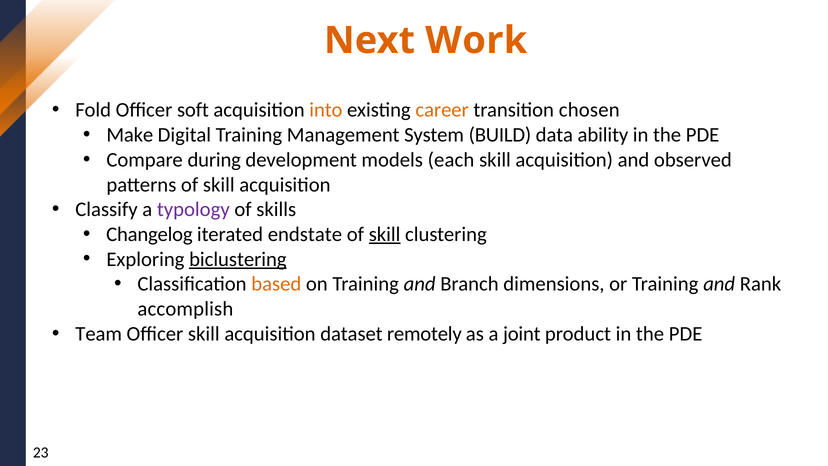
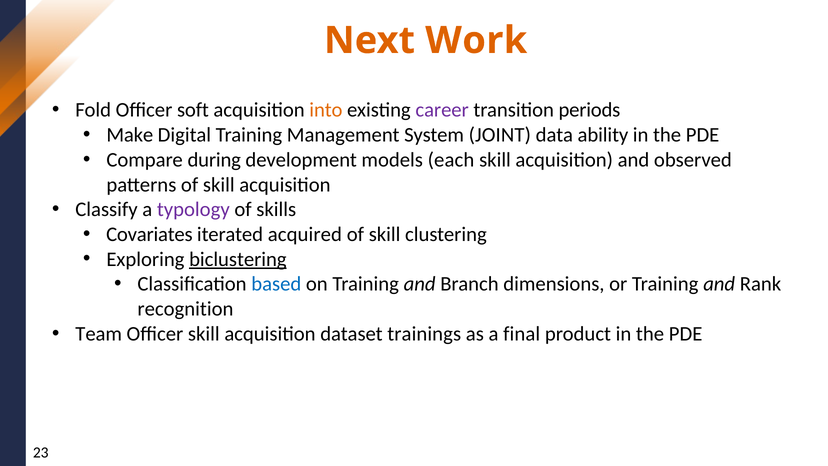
career colour: orange -> purple (442, 110)
chosen: chosen -> periods (589, 110)
BUILD: BUILD -> JOINT (500, 135)
Changelog: Changelog -> Covariates (149, 234)
endstate: endstate -> acquired (305, 234)
skill underline: present -> none (385, 234)
based colour: orange -> blue (276, 284)
accomplish: accomplish -> recognition (185, 309)
remotely: remotely -> trainings (424, 334)
joint: joint -> final (522, 334)
